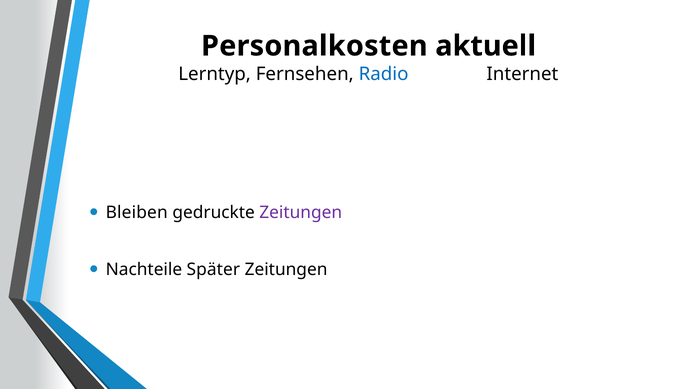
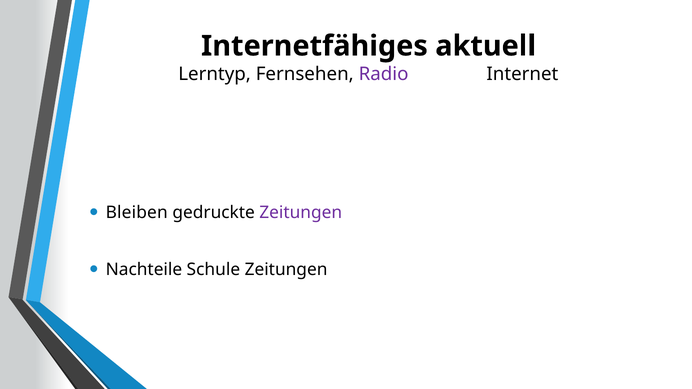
Personalkosten: Personalkosten -> Internetfähiges (314, 46)
Radio colour: blue -> purple (384, 74)
Später: Später -> Schule (213, 270)
